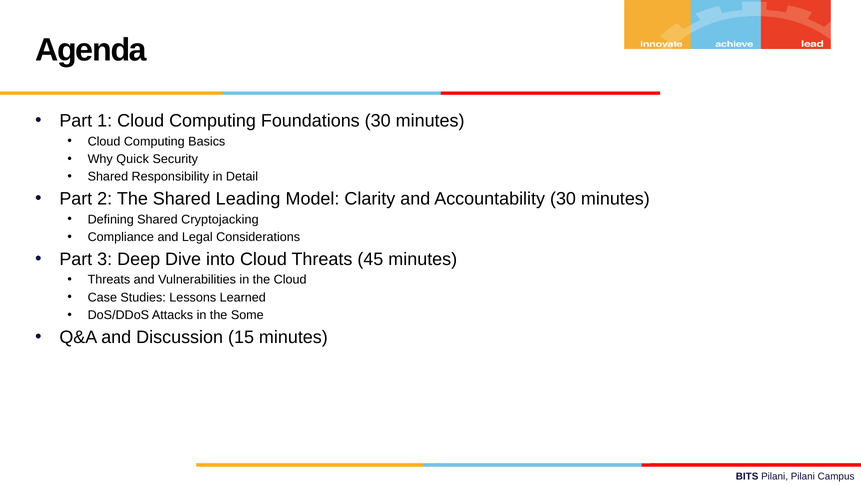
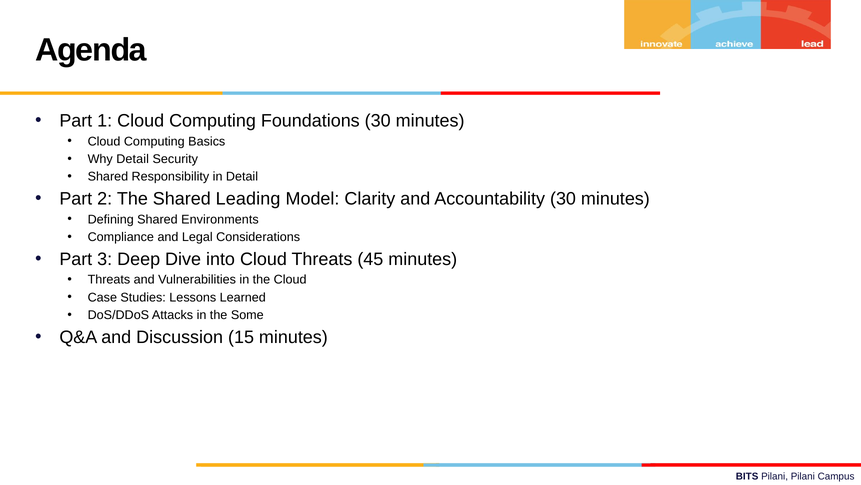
Why Quick: Quick -> Detail (133, 159)
Cryptojacking: Cryptojacking -> Environments (220, 219)
